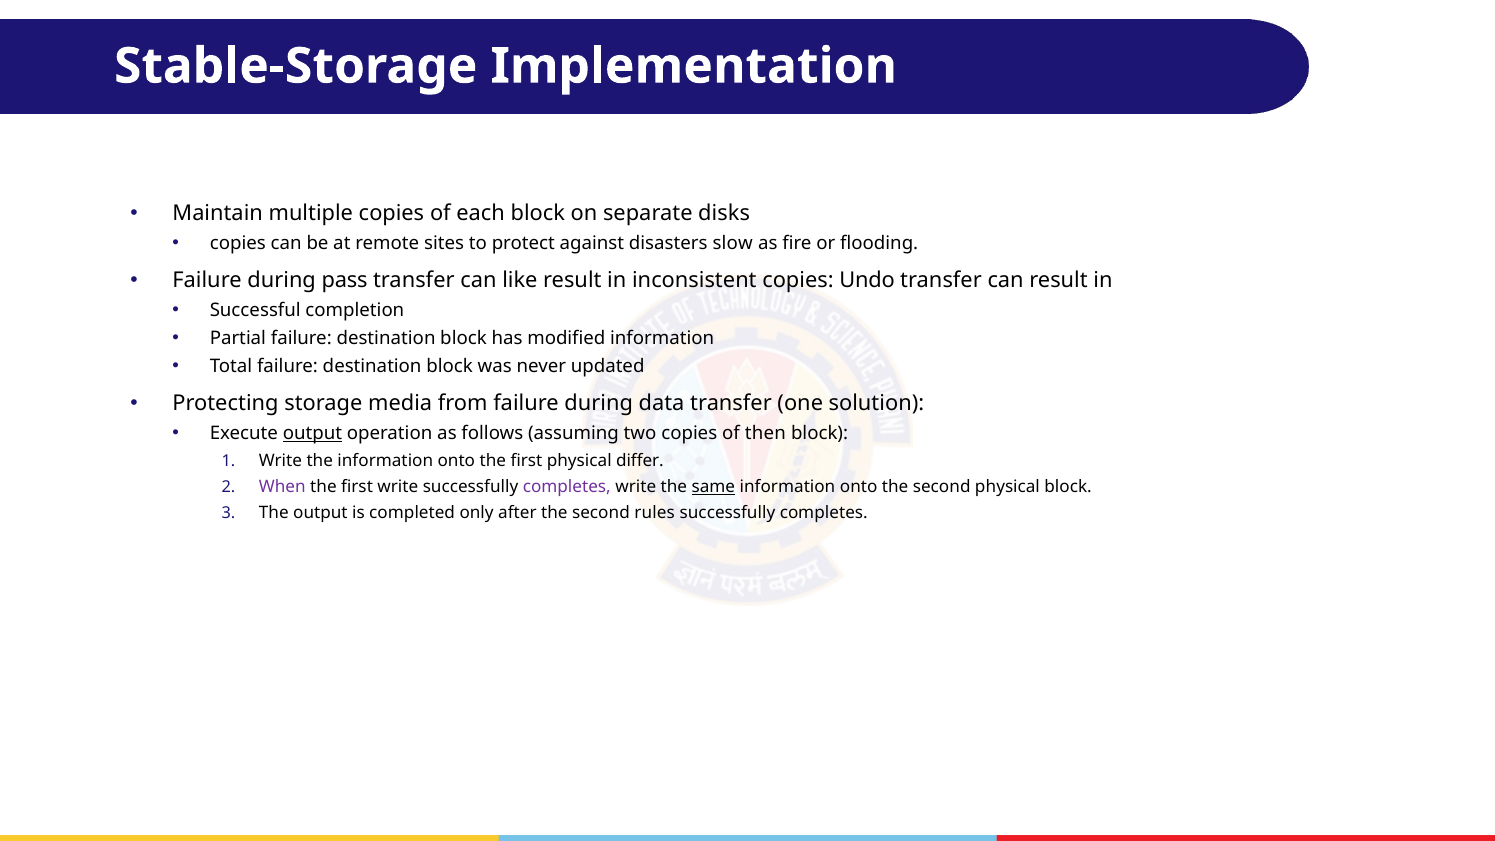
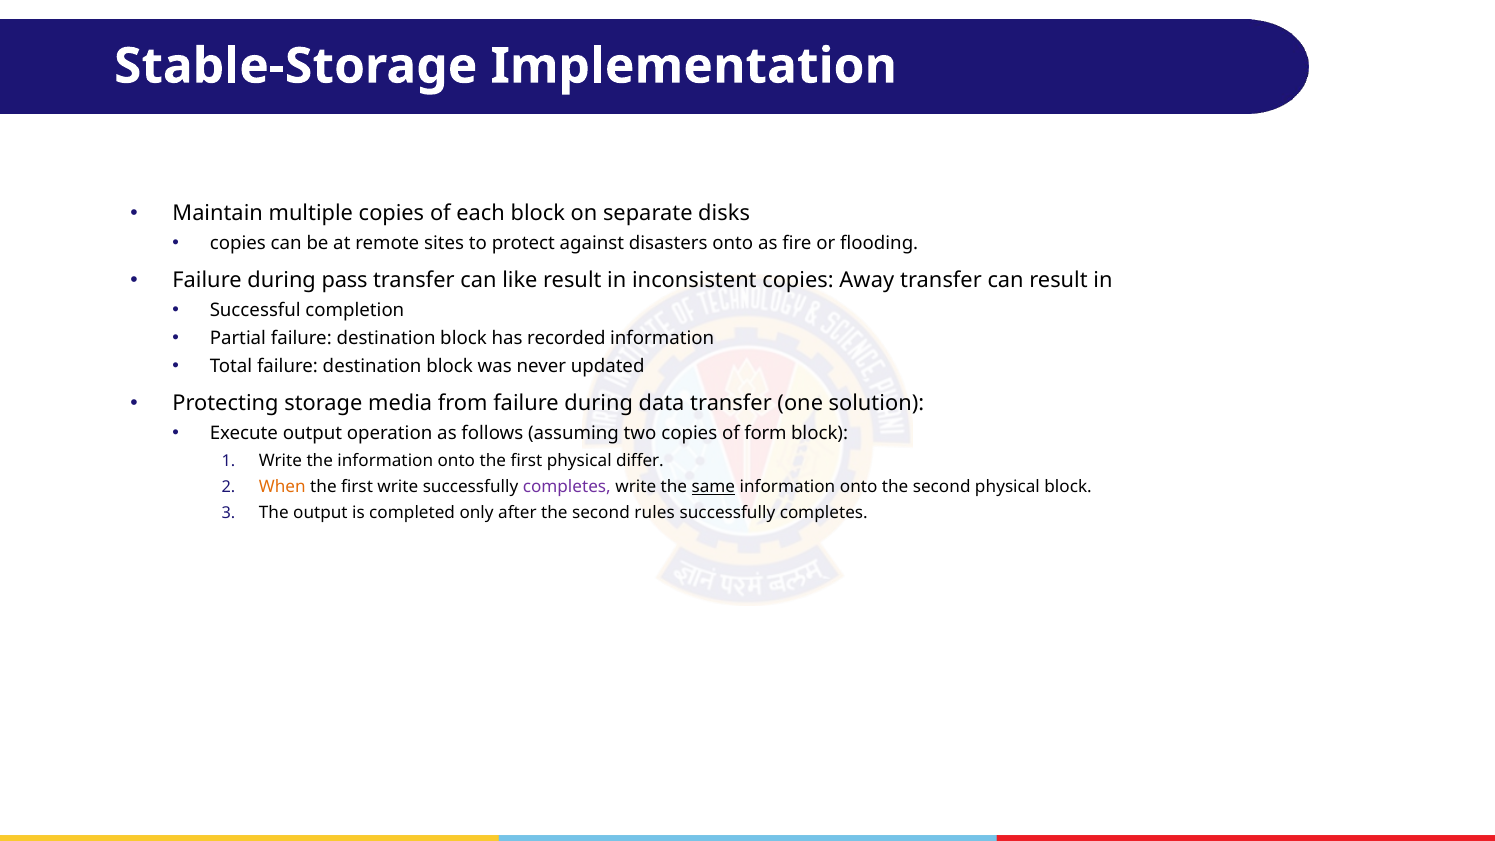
disasters slow: slow -> onto (733, 243)
Undo: Undo -> Away (867, 281)
modified: modified -> recorded (566, 338)
output underline: present -> none (312, 433)
then: then -> form (766, 433)
When colour: purple -> orange (282, 487)
